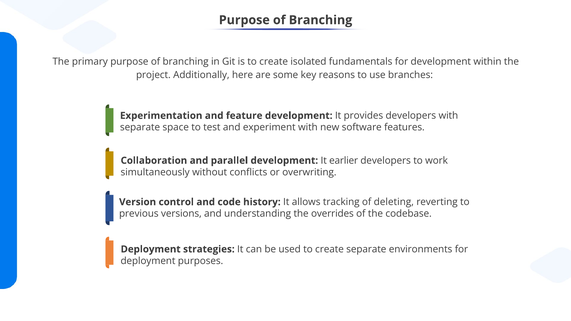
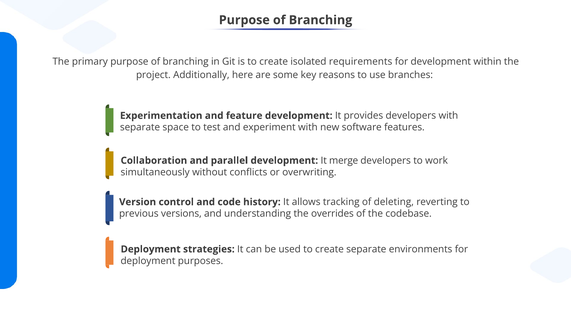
fundamentals: fundamentals -> requirements (361, 61)
earlier: earlier -> merge (344, 161)
